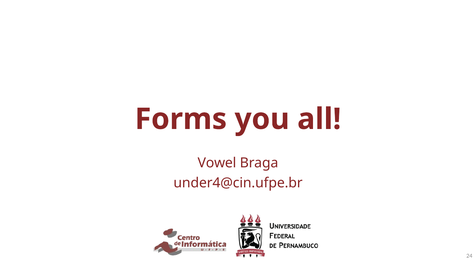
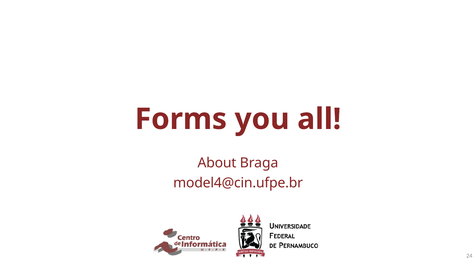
Vowel: Vowel -> About (217, 163)
under4@cin.ufpe.br: under4@cin.ufpe.br -> model4@cin.ufpe.br (238, 183)
